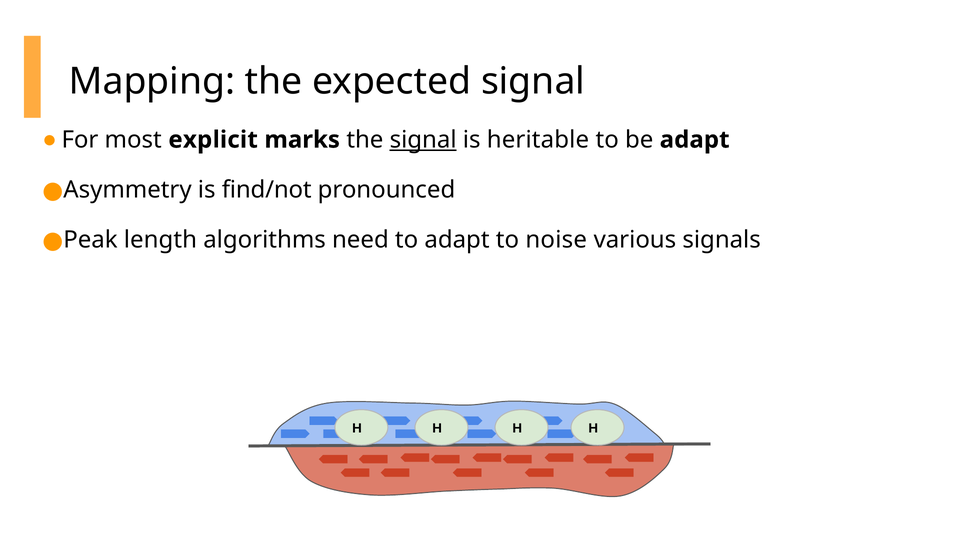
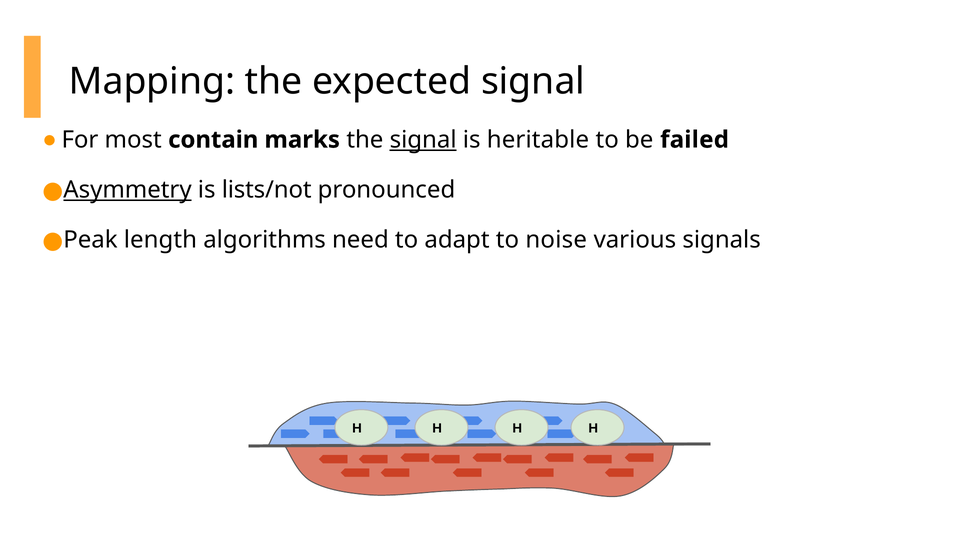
explicit: explicit -> contain (213, 140)
be adapt: adapt -> failed (695, 140)
Asymmetry underline: none -> present (127, 190)
find/not: find/not -> lists/not (267, 190)
